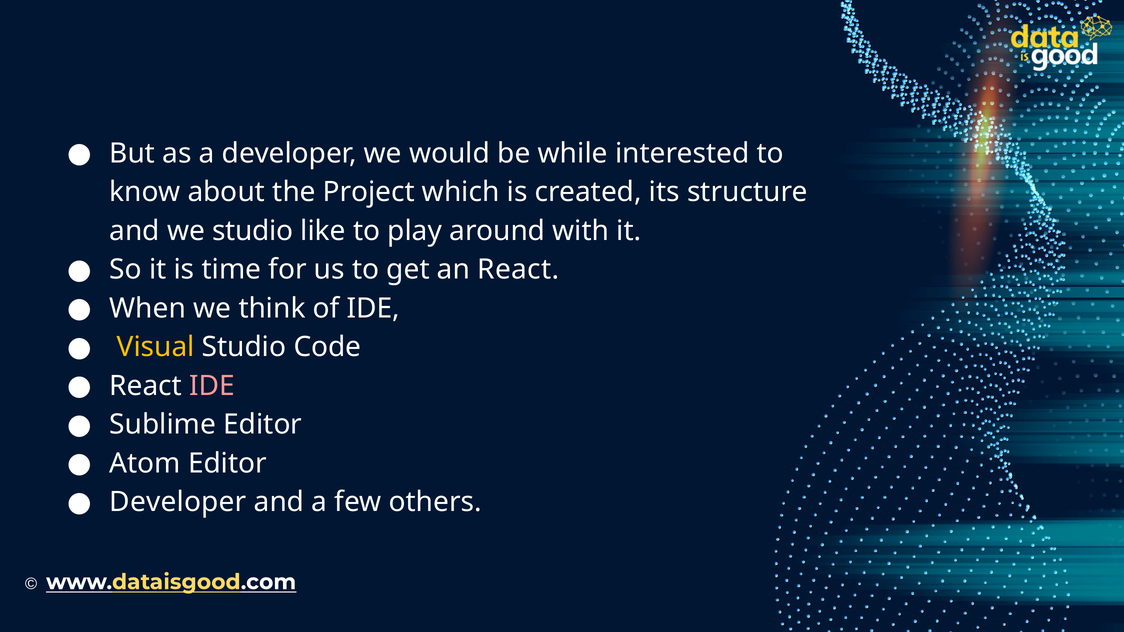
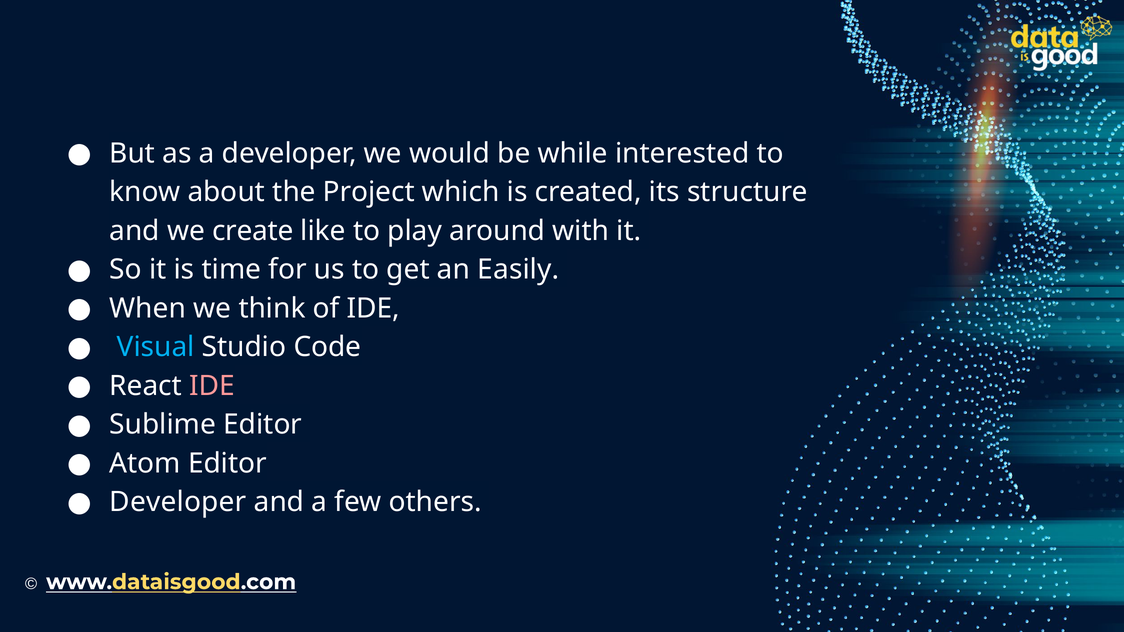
we studio: studio -> create (253, 231)
an React: React -> Easily (518, 270)
Visual colour: yellow -> light blue (156, 347)
